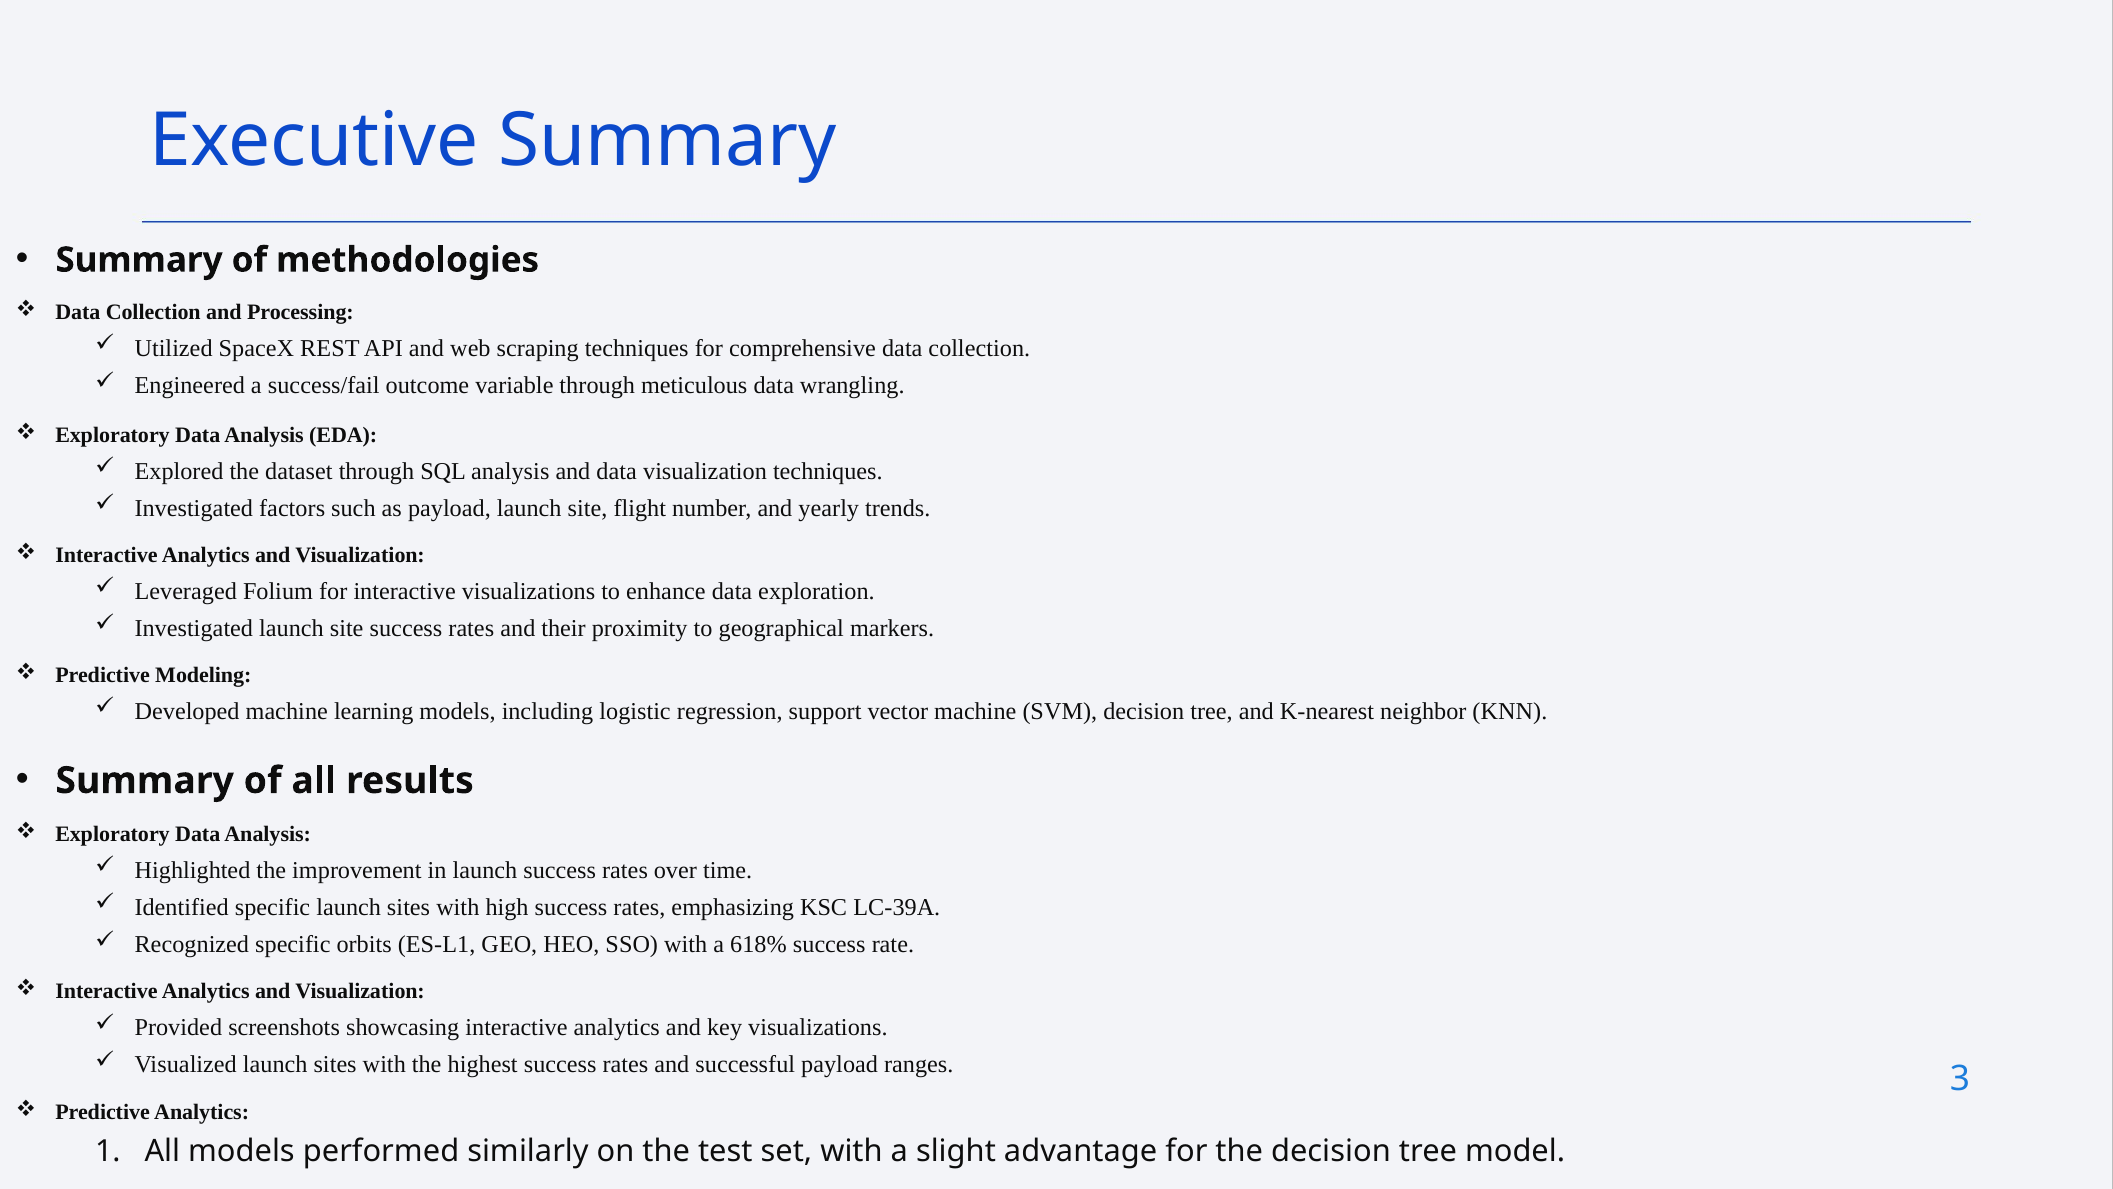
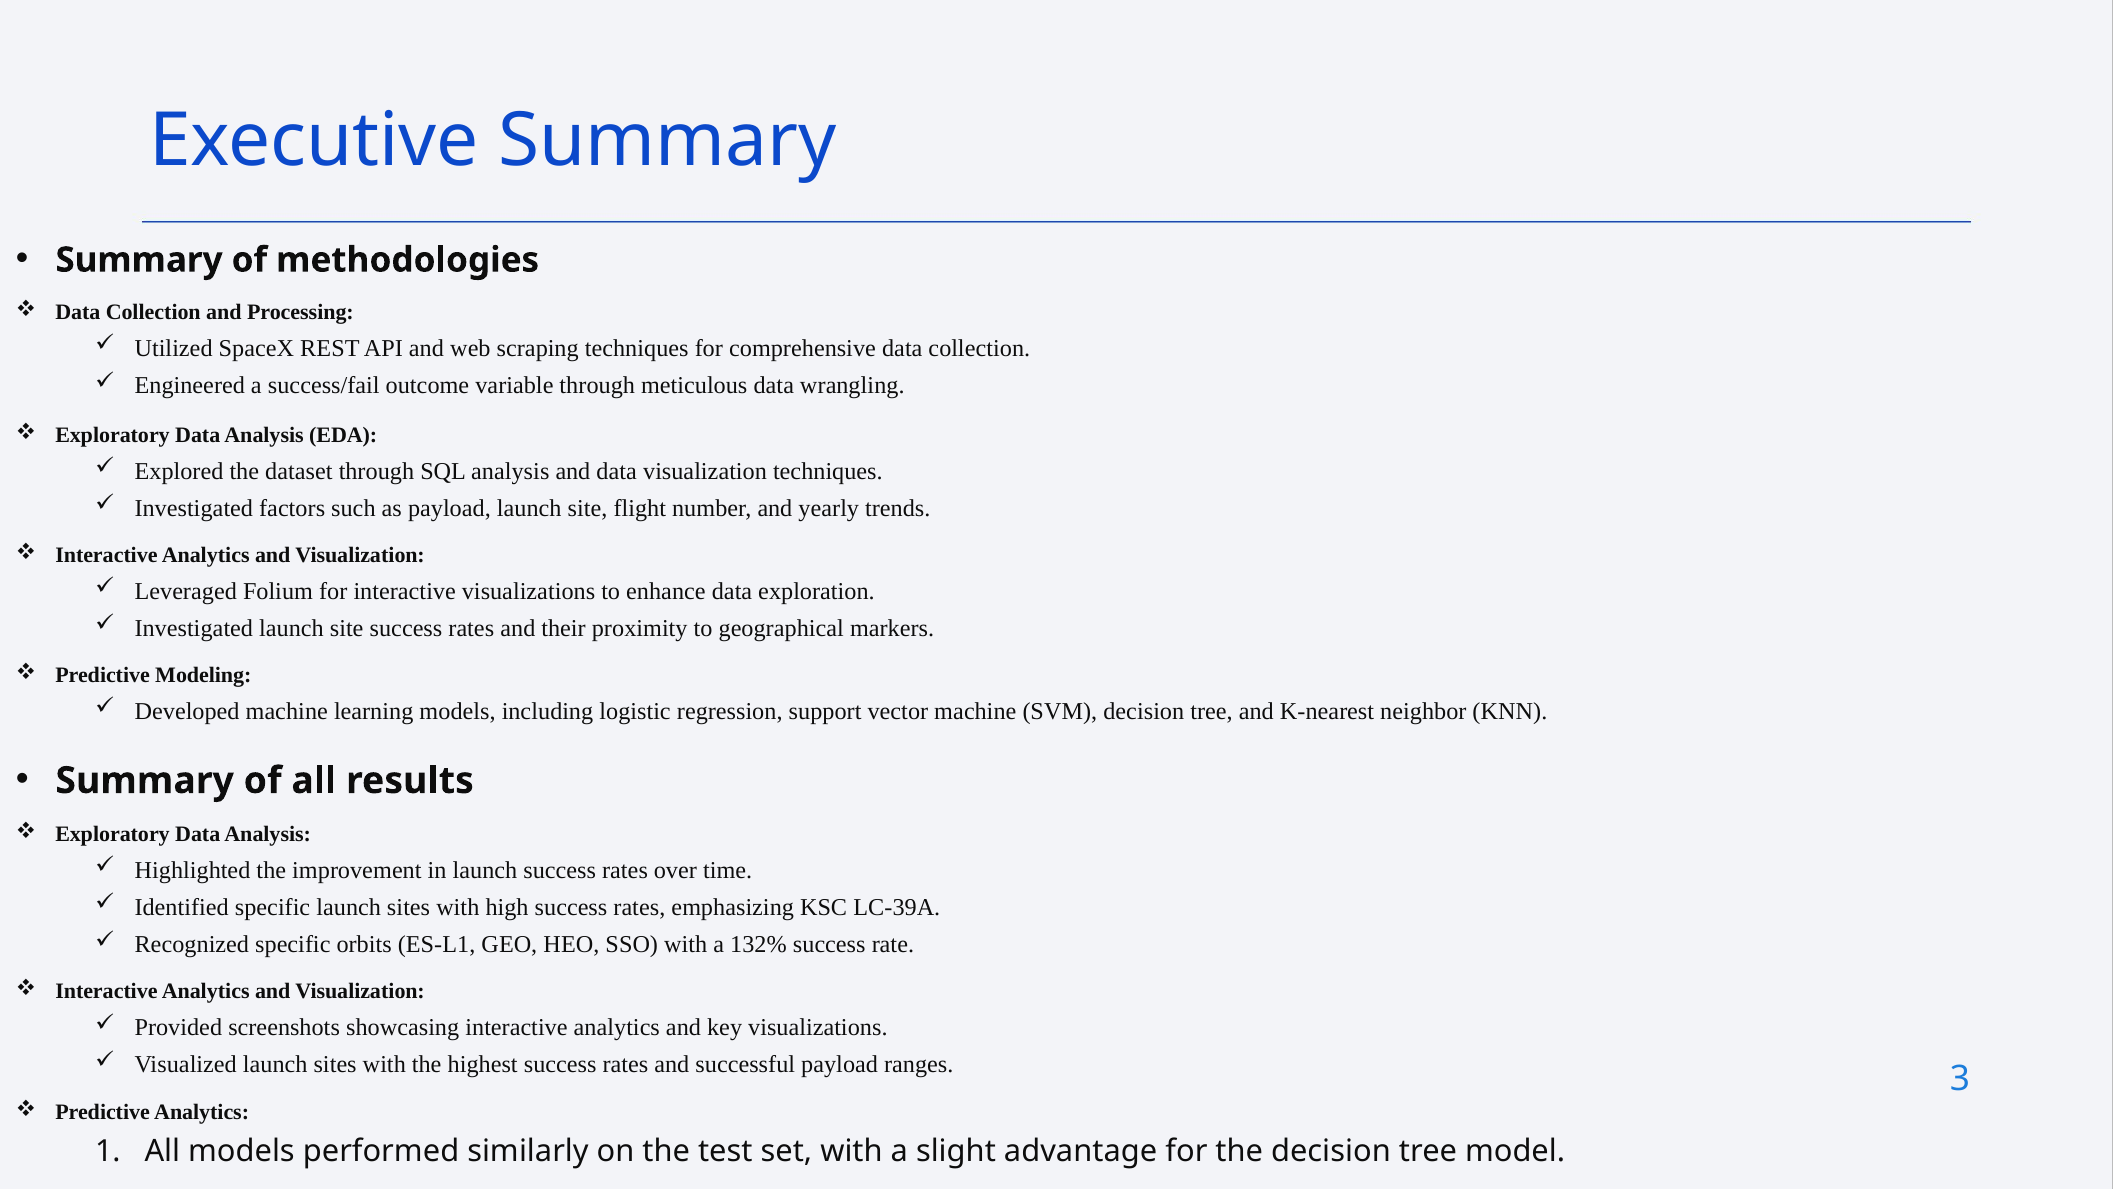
618%: 618% -> 132% (758, 944)
